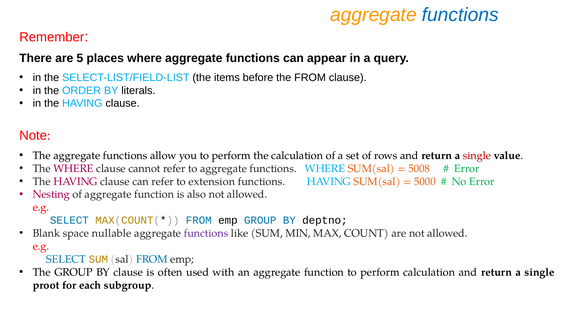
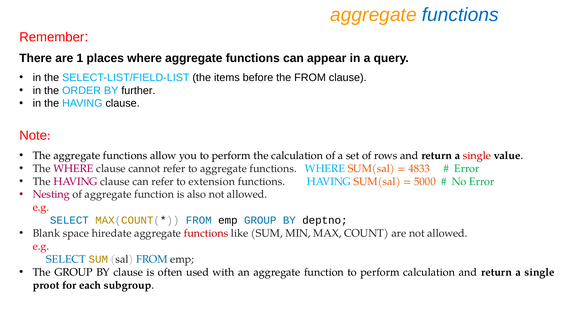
5: 5 -> 1 (80, 58)
literals: literals -> further (138, 90)
5008: 5008 -> 4833 (419, 168)
nullable: nullable -> hiredate (112, 233)
functions colour: purple -> red (206, 233)
